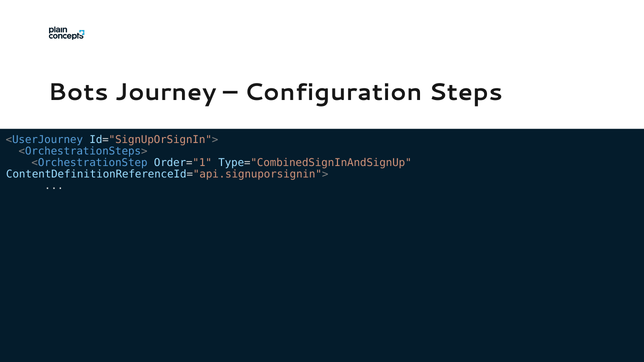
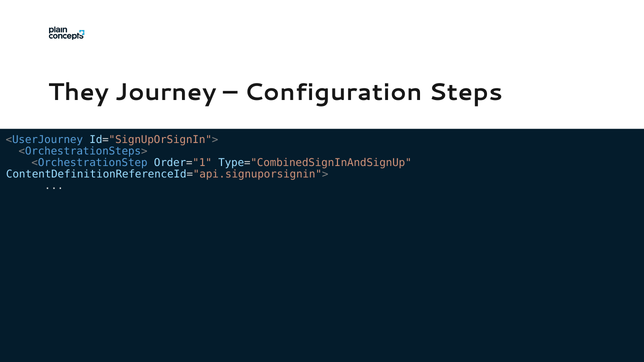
Bots: Bots -> They (78, 92)
